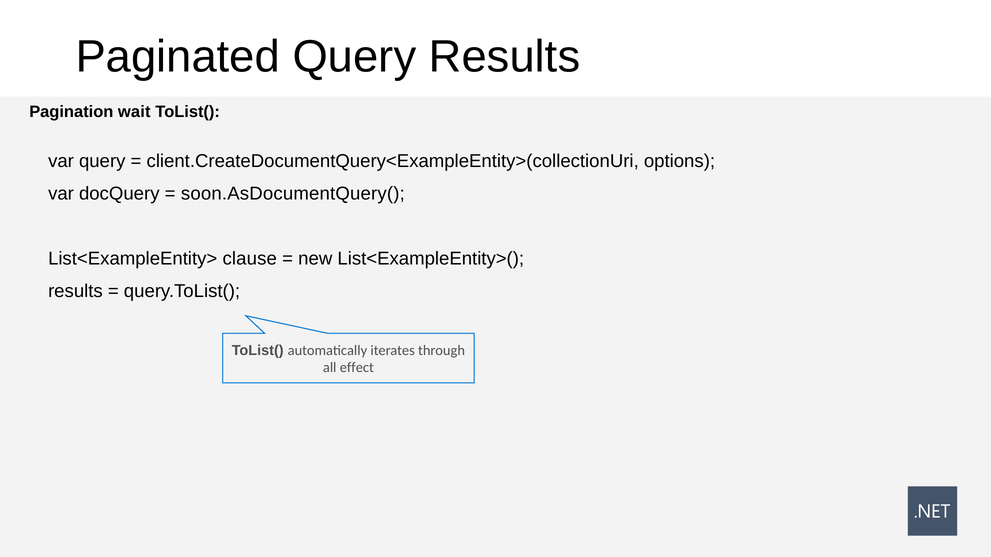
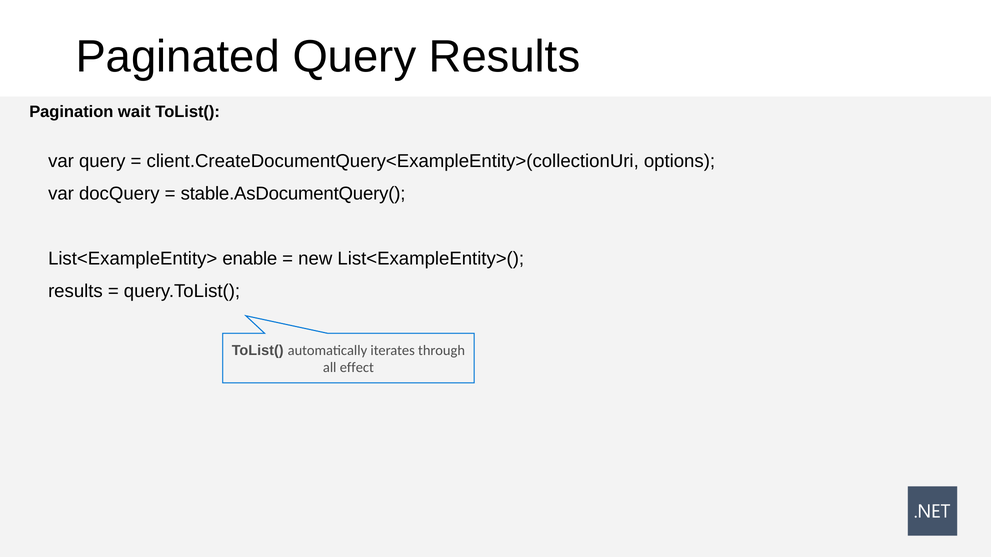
soon.AsDocumentQuery(: soon.AsDocumentQuery( -> stable.AsDocumentQuery( (293, 194)
clause: clause -> enable (250, 259)
